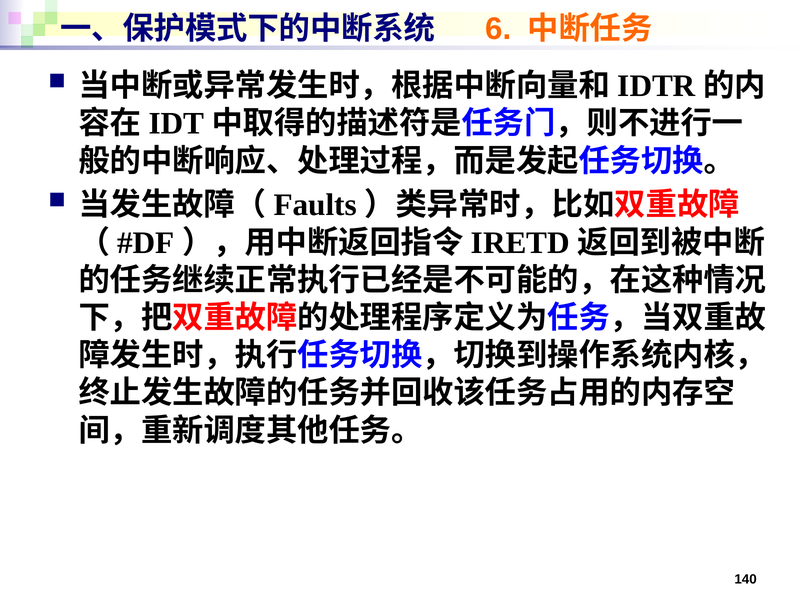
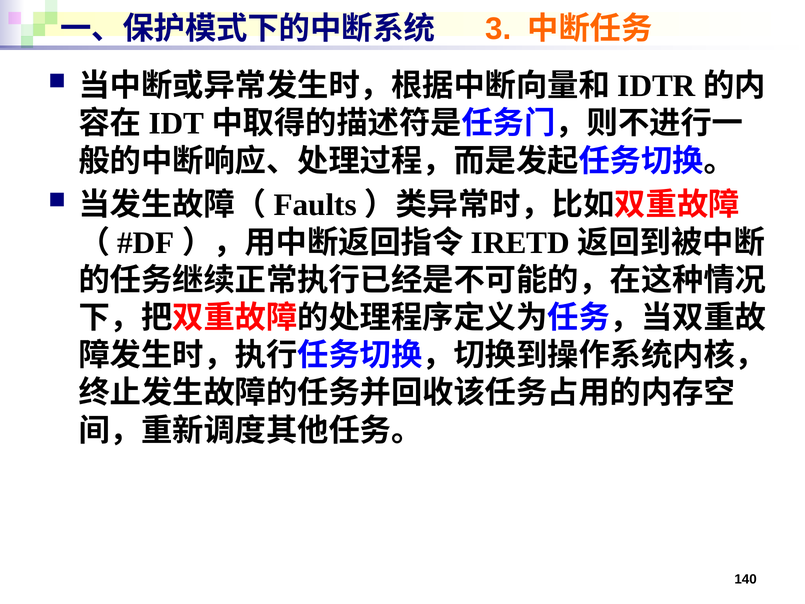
6: 6 -> 3 (498, 29)
